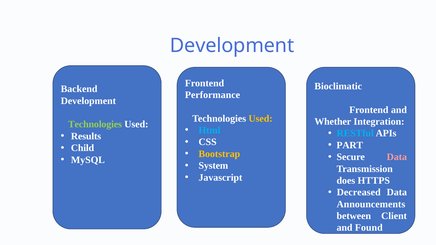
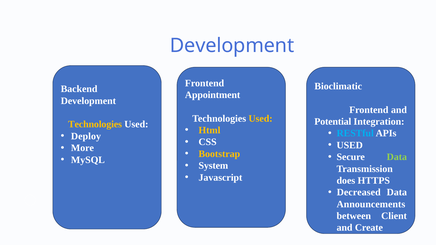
Performance: Performance -> Appointment (213, 95)
Whether: Whether -> Potential (333, 122)
Technologies colour: light green -> yellow (95, 125)
Html colour: light blue -> yellow (209, 130)
Results: Results -> Deploy (86, 136)
PART: PART -> USED (350, 145)
Child: Child -> More (82, 148)
Data colour: pink -> light green (397, 157)
Found: Found -> Create (369, 228)
